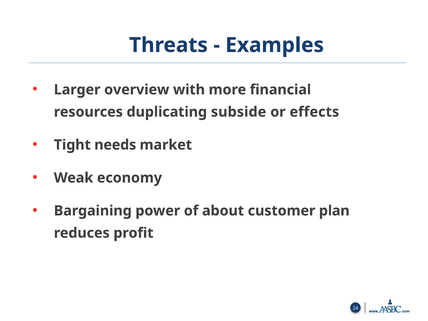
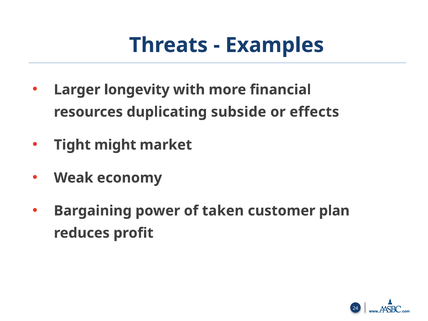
overview: overview -> longevity (137, 90)
needs: needs -> might (115, 145)
about: about -> taken (223, 211)
